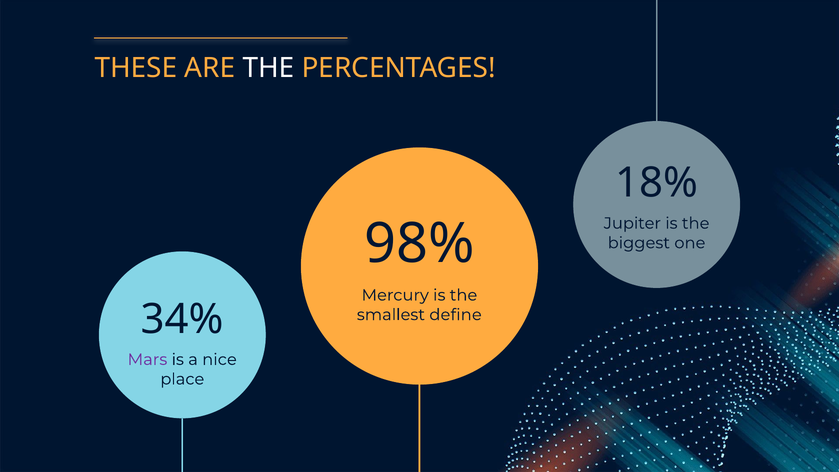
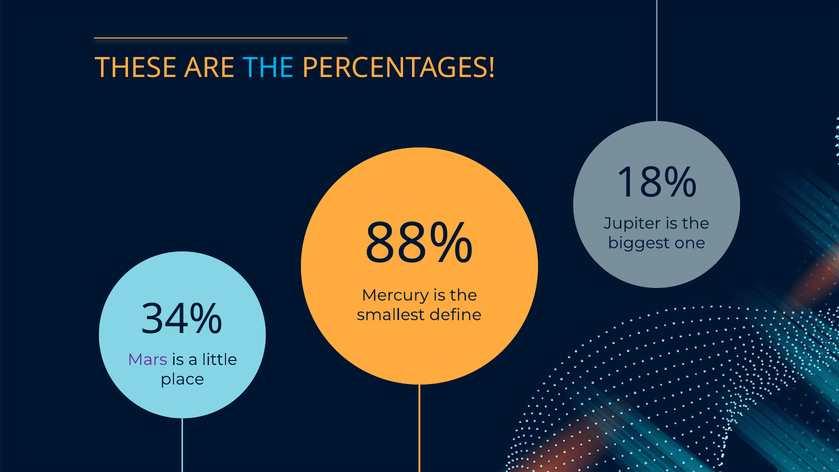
THE colour: white -> light blue (268, 68)
98%: 98% -> 88% (419, 244)
nice: nice -> little (220, 359)
